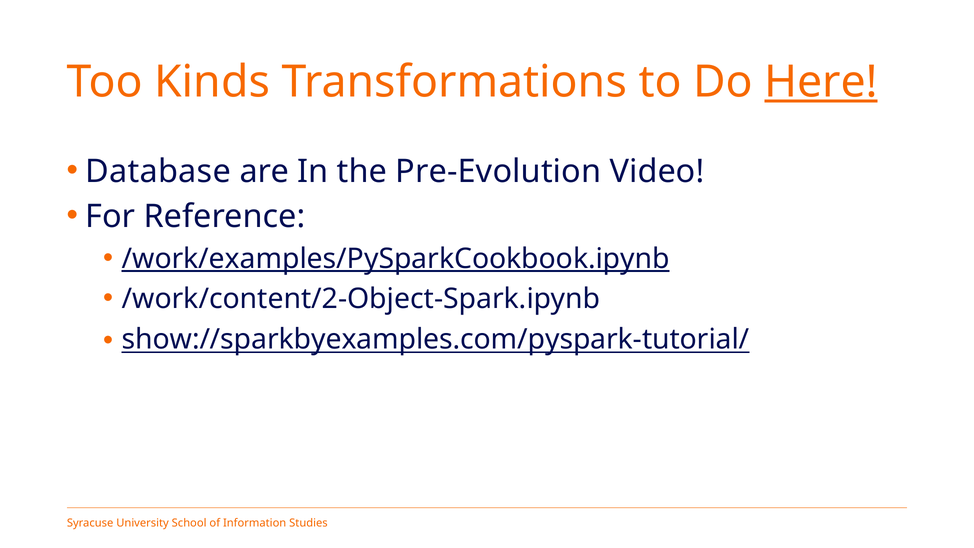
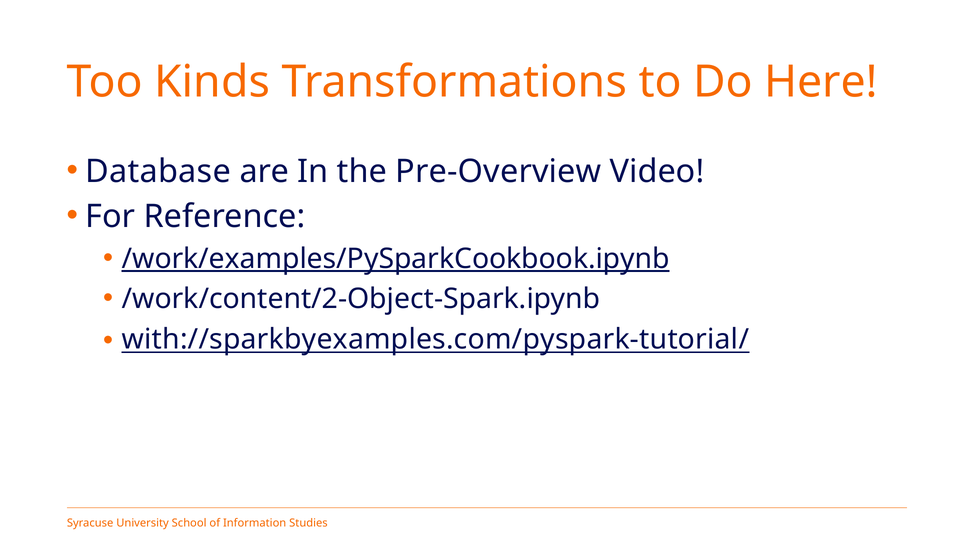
Here underline: present -> none (821, 82)
Pre-Evolution: Pre-Evolution -> Pre-Overview (498, 171)
show://sparkbyexamples.com/pyspark-tutorial/: show://sparkbyexamples.com/pyspark-tutorial/ -> with://sparkbyexamples.com/pyspark-tutorial/ (435, 339)
